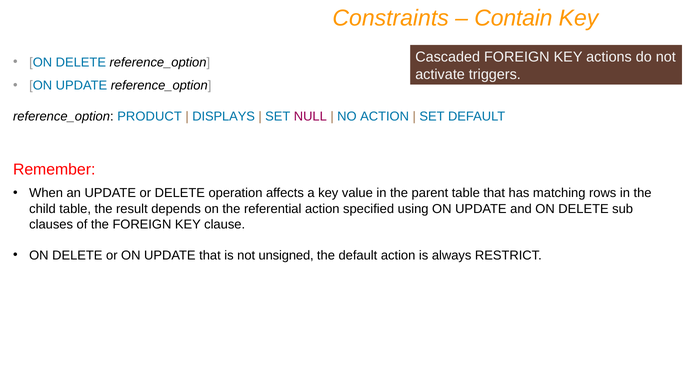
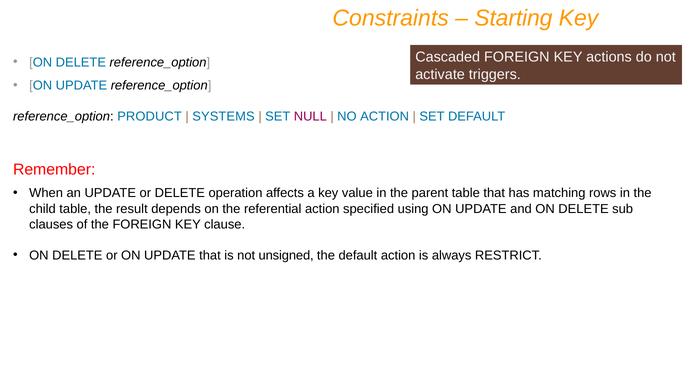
Contain: Contain -> Starting (513, 18)
DISPLAYS: DISPLAYS -> SYSTEMS (224, 117)
